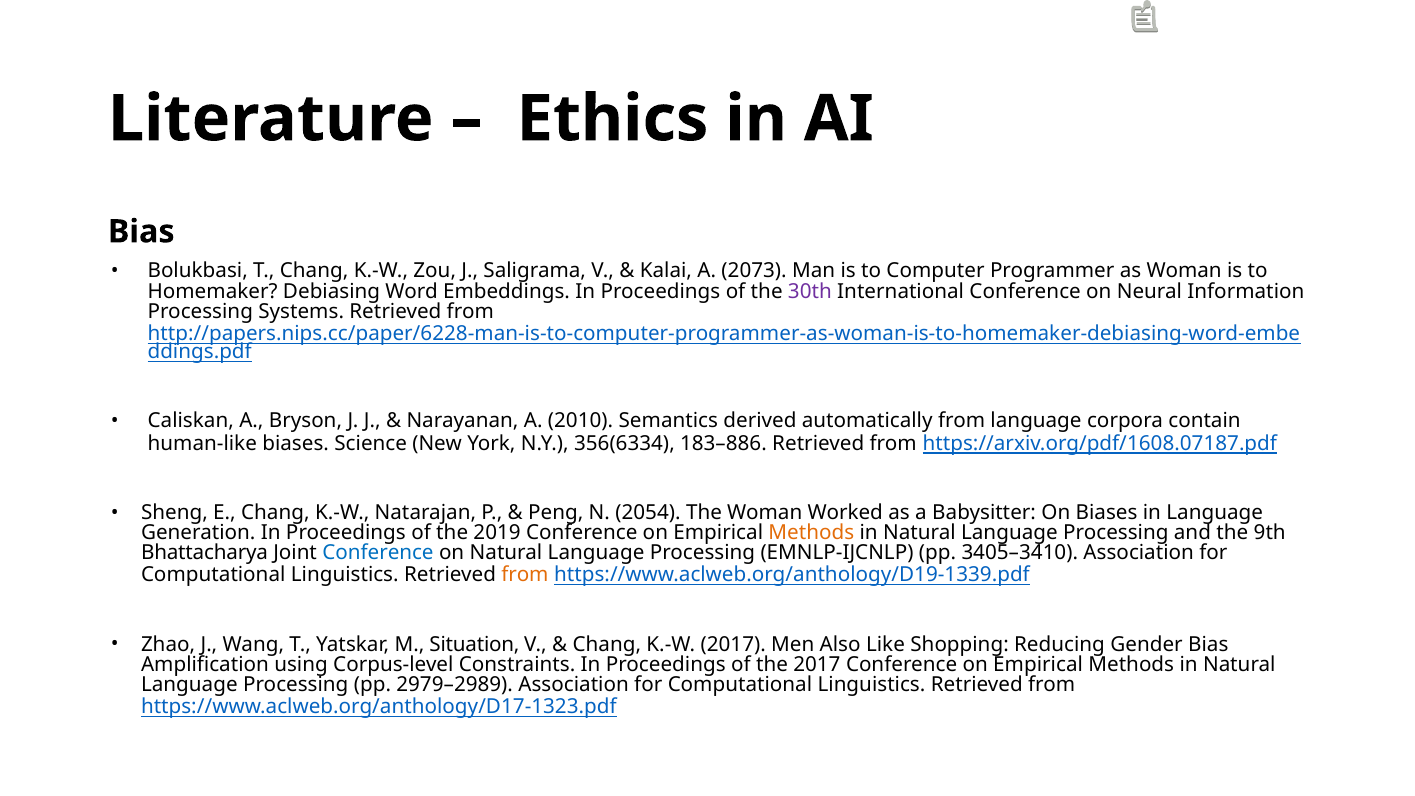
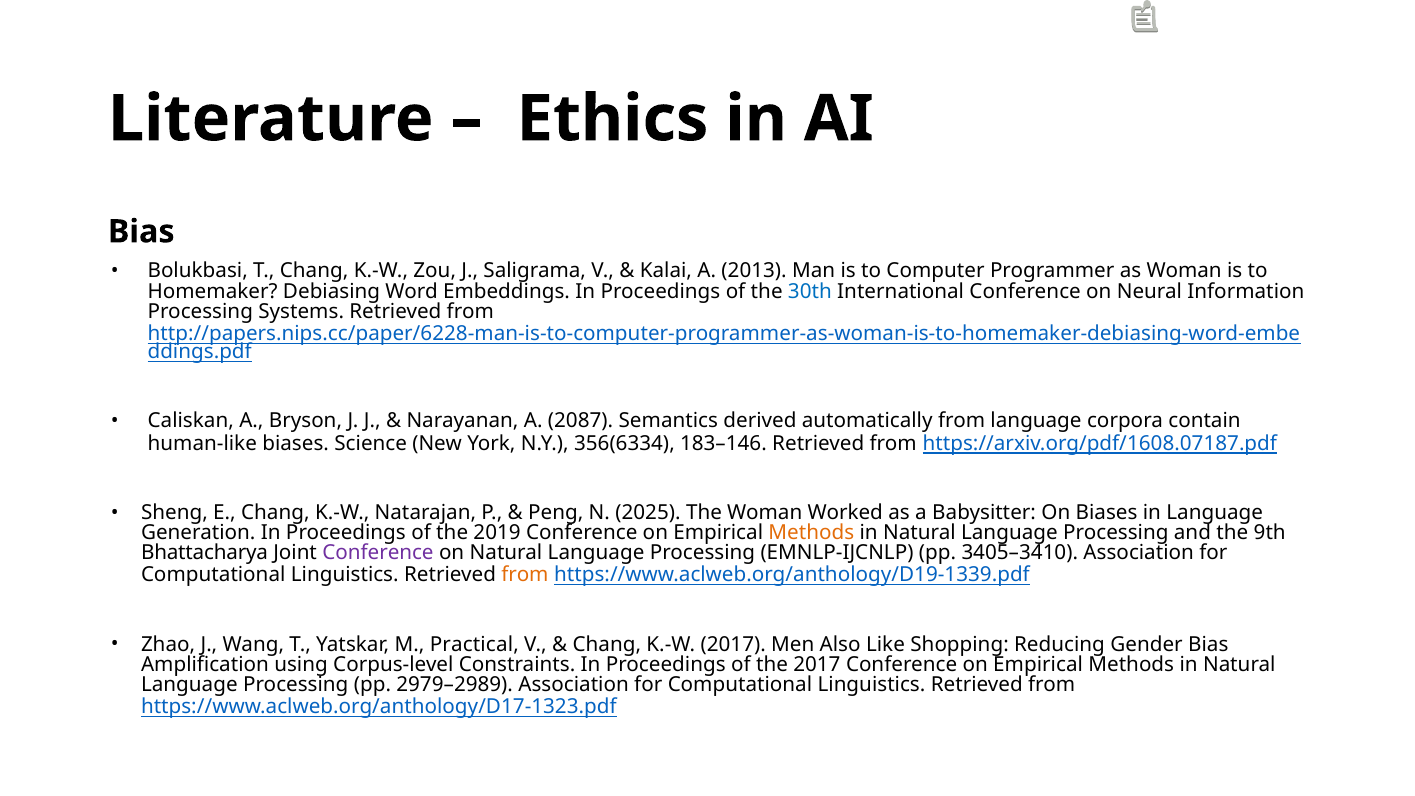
2073: 2073 -> 2013 (754, 271)
30th colour: purple -> blue (810, 291)
2010: 2010 -> 2087 (581, 421)
183–886: 183–886 -> 183–146 (723, 443)
2054: 2054 -> 2025 (648, 513)
Conference colour: blue -> purple (378, 553)
Situation: Situation -> Practical (474, 644)
